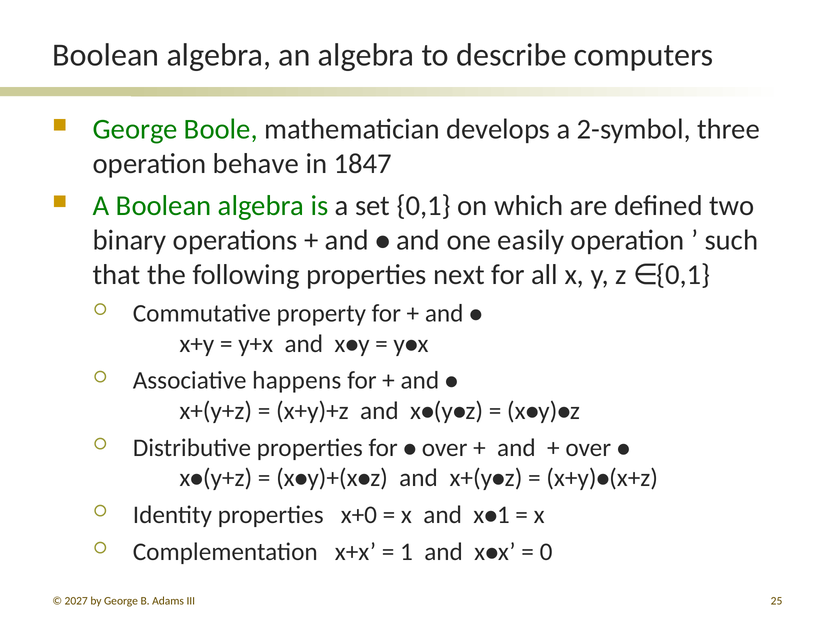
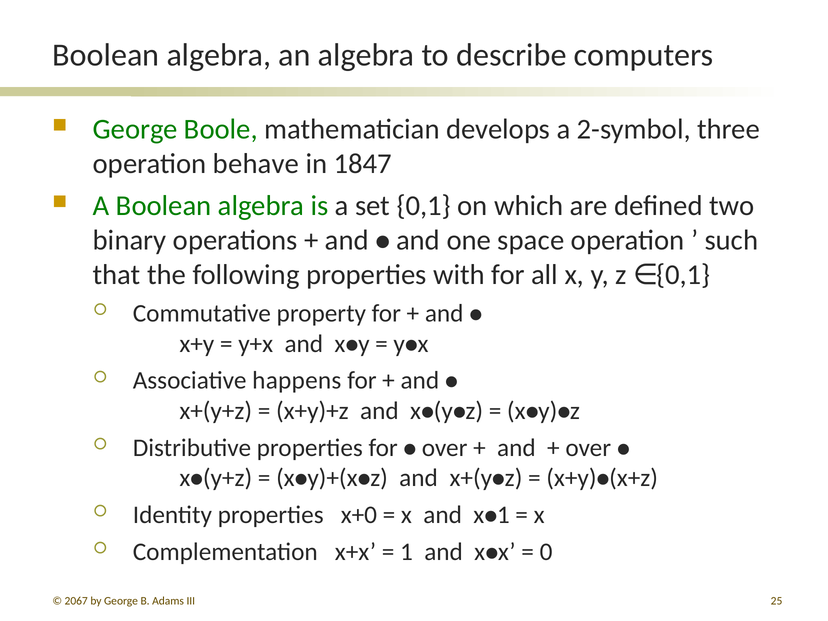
easily: easily -> space (531, 240)
next: next -> with (459, 275)
2027: 2027 -> 2067 (76, 601)
